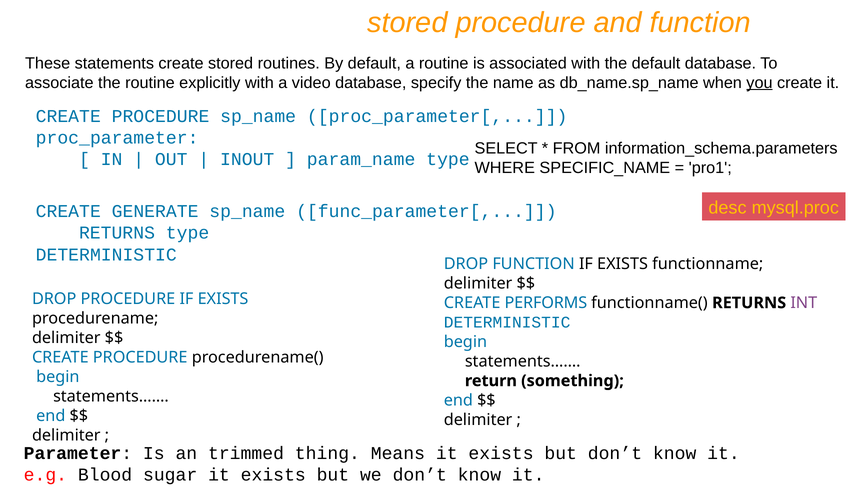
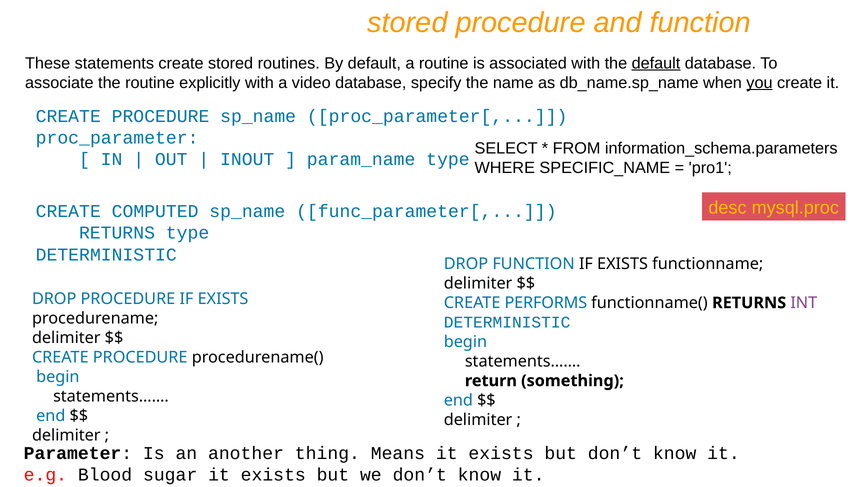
default underline: none -> present (656, 63)
GENERATE: GENERATE -> COMPUTED (155, 211)
trimmed: trimmed -> another (246, 453)
